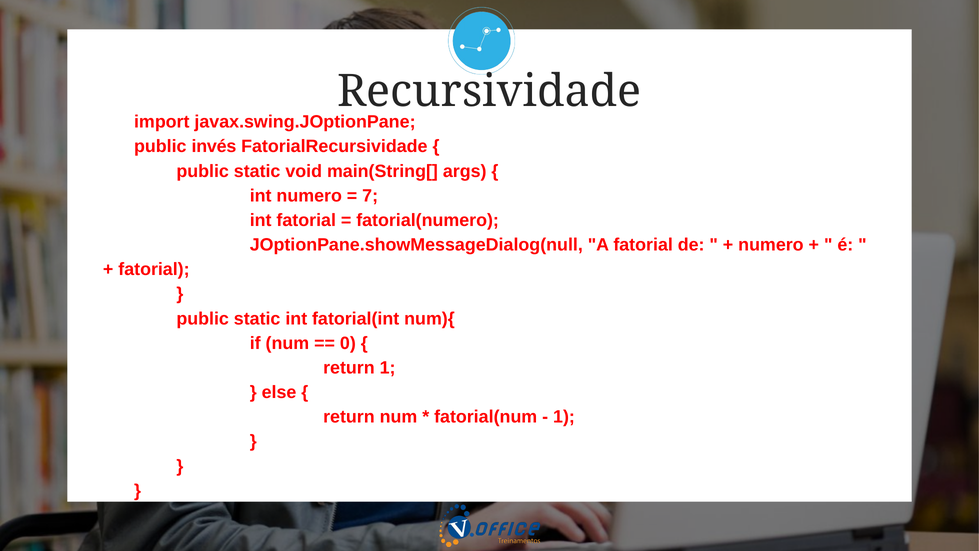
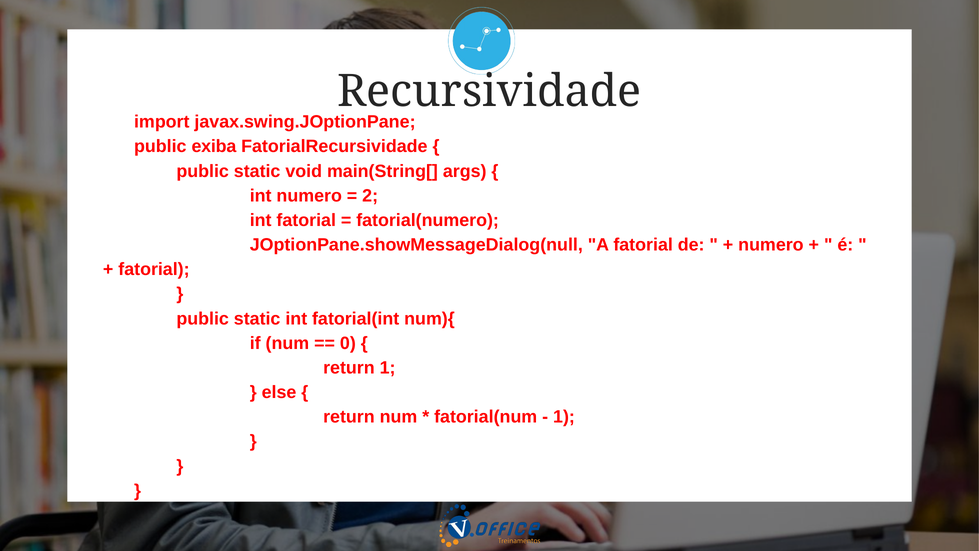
invés: invés -> exiba (214, 146)
7: 7 -> 2 (370, 196)
